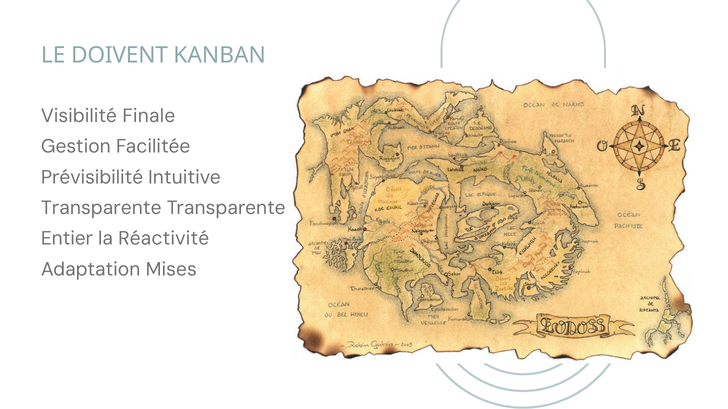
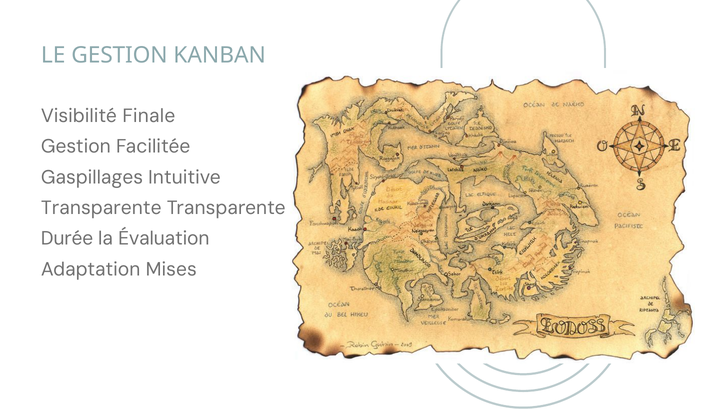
LE DOIVENT: DOIVENT -> GESTION (119, 55)
Prévisibilité: Prévisibilité -> Gaspillages (92, 177)
Entier: Entier -> Durée (67, 239)
Réactivité: Réactivité -> Évaluation (164, 239)
